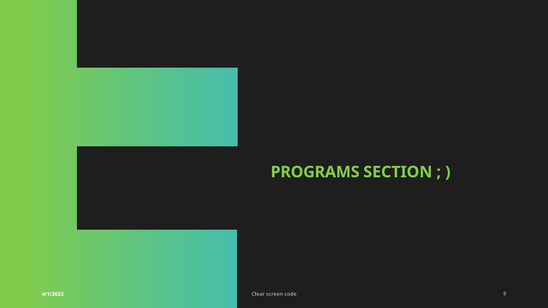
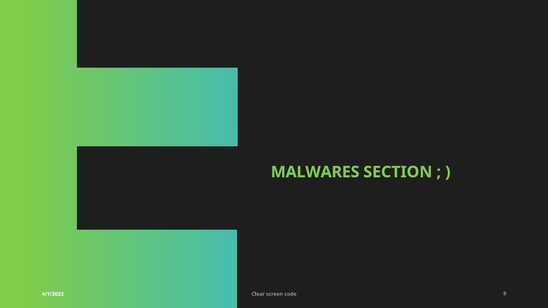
PROGRAMS: PROGRAMS -> MALWARES (315, 172)
